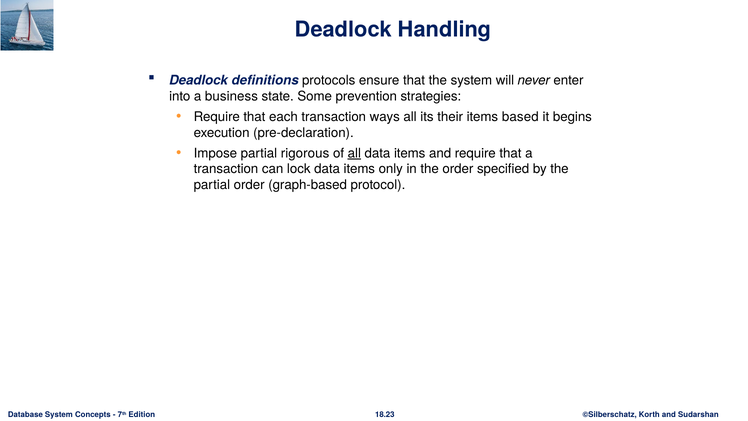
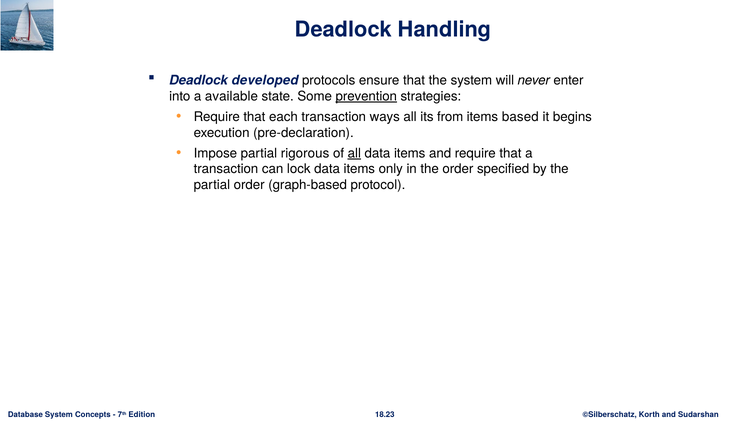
definitions: definitions -> developed (265, 80)
business: business -> available (231, 96)
prevention underline: none -> present (366, 96)
their: their -> from (450, 117)
